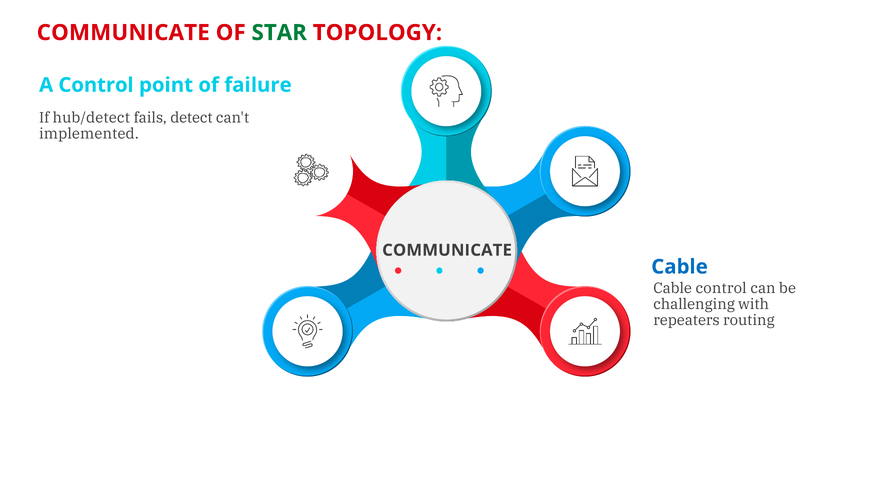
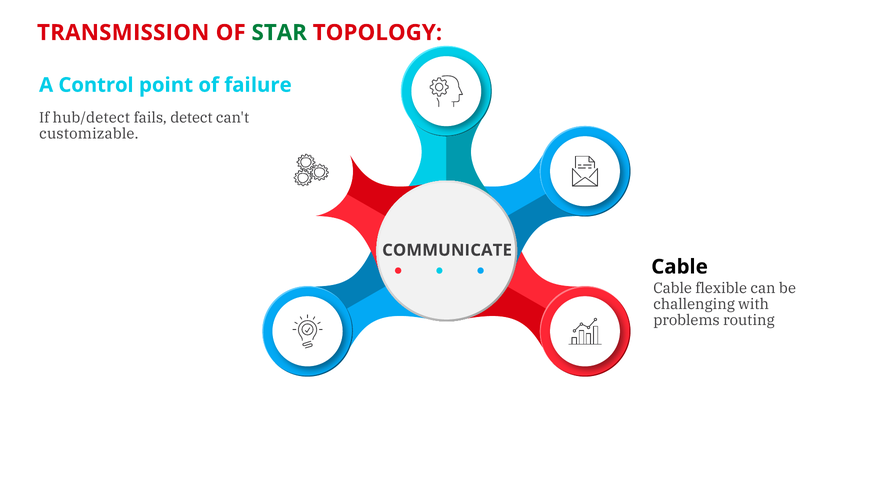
COMMUNICATE: COMMUNICATE -> TRANSMISSION (123, 33)
implemented: implemented -> customizable (89, 134)
Cable colour: blue -> black (680, 267)
Cable control: control -> flexible (721, 289)
repeaters: repeaters -> problems (687, 321)
